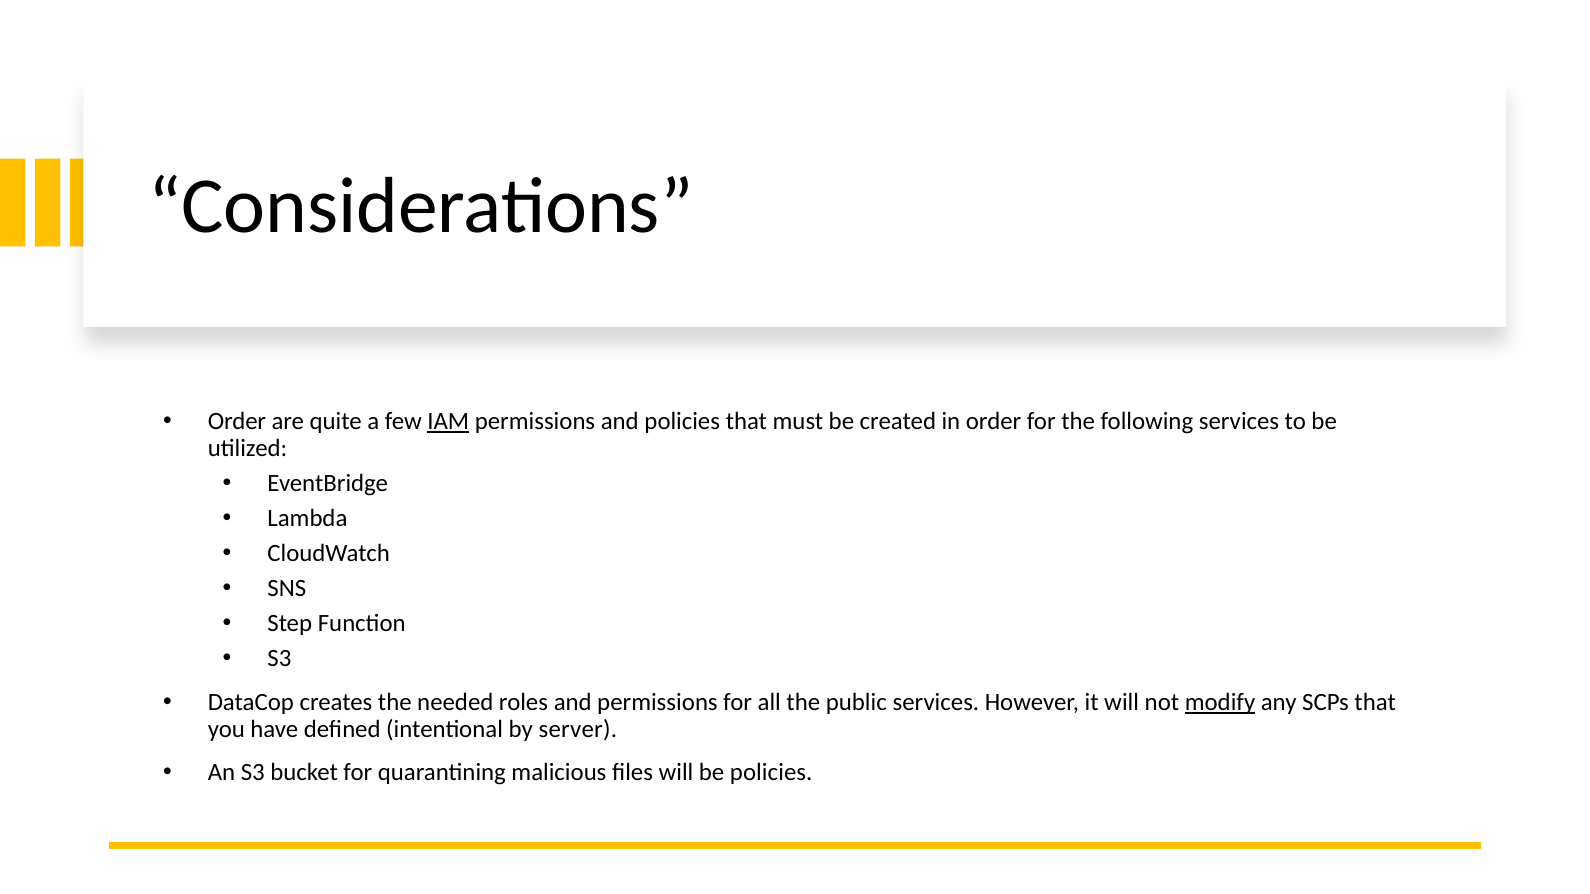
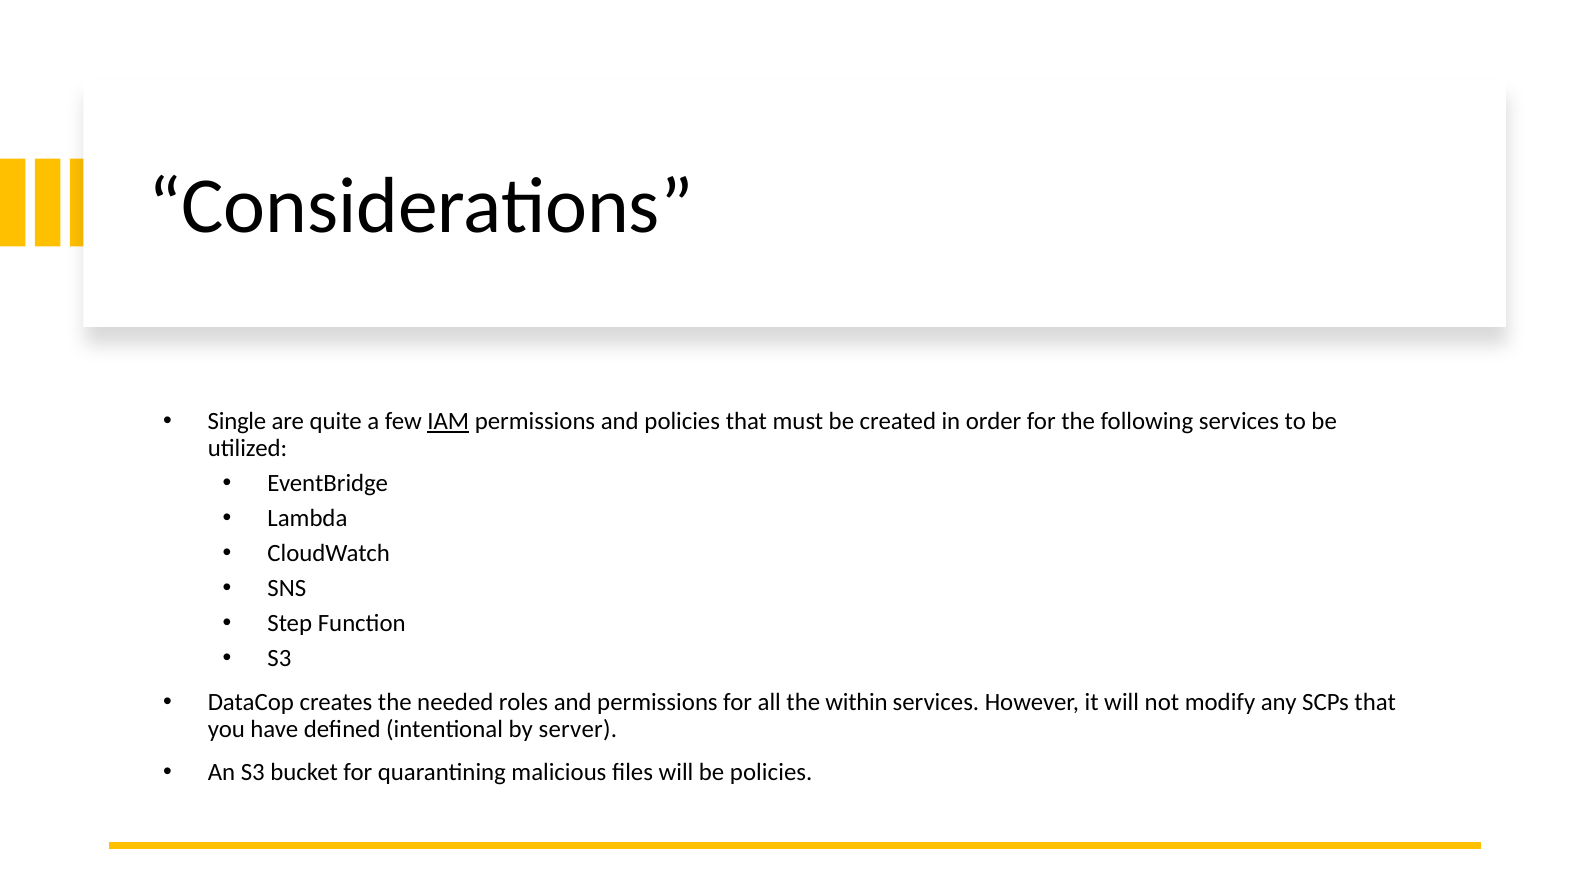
Order: Order -> Single (237, 421)
public: public -> within (856, 702)
modify underline: present -> none (1220, 702)
